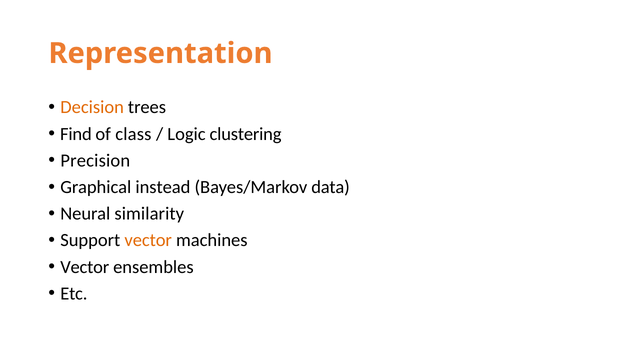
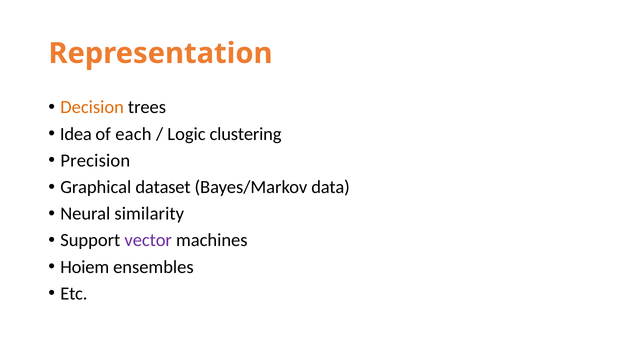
Find: Find -> Idea (76, 134)
class: class -> each (133, 134)
instead: instead -> dataset (163, 187)
vector colour: orange -> purple (148, 240)
Vector: Vector -> Hoiem (85, 267)
